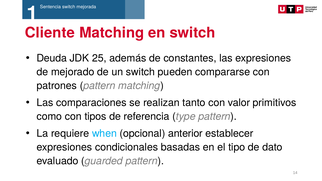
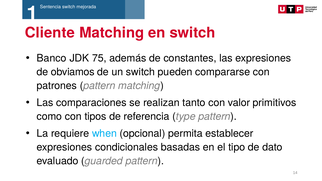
Deuda: Deuda -> Banco (52, 58)
25: 25 -> 75 (99, 58)
mejorado: mejorado -> obviamos (73, 72)
anterior: anterior -> permita (185, 134)
